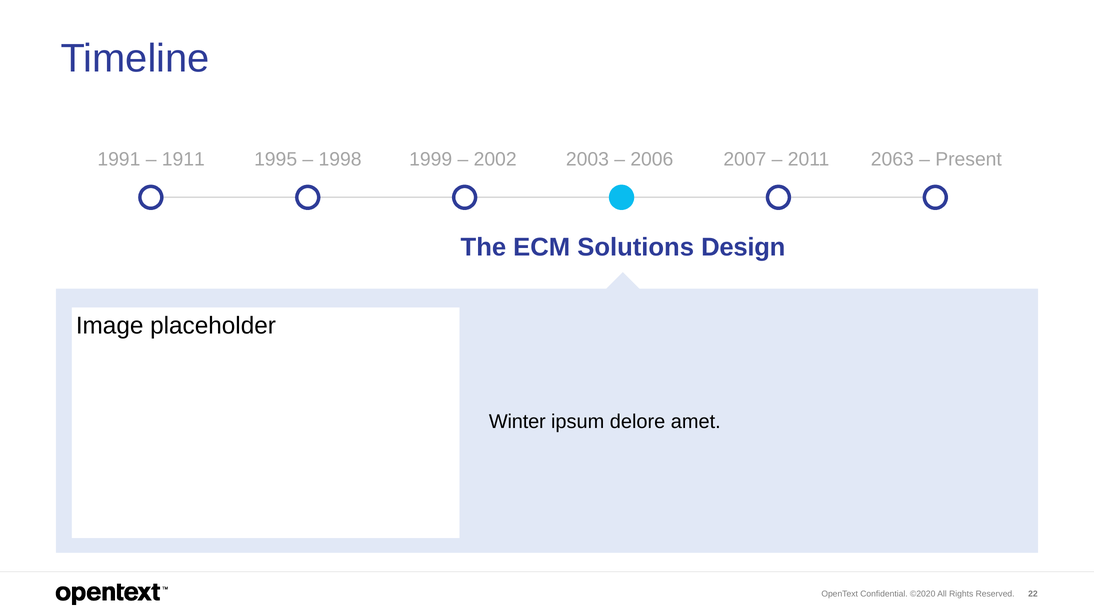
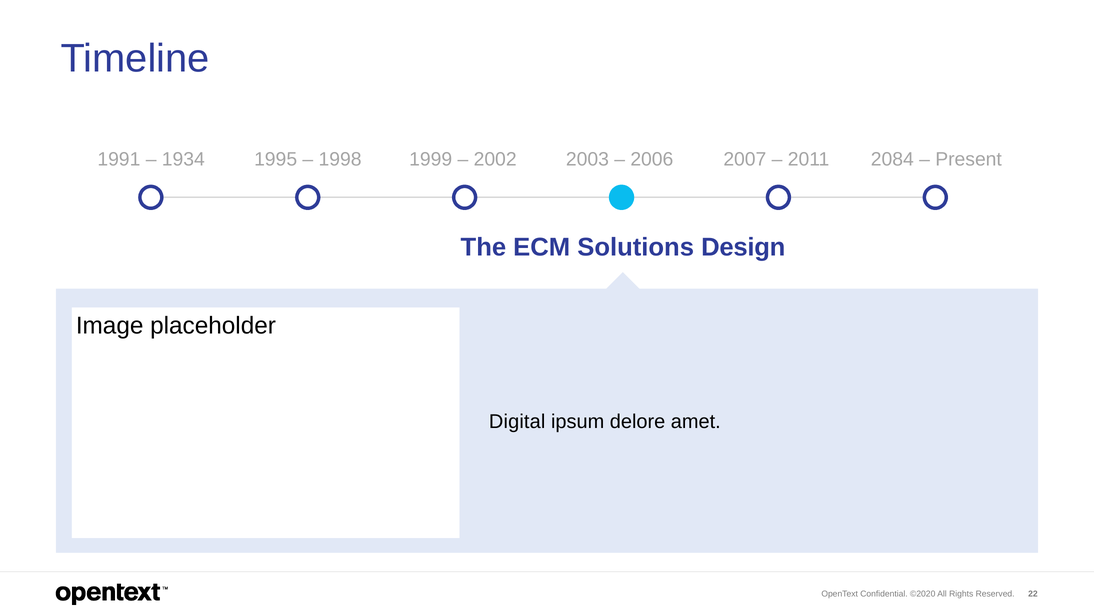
1911: 1911 -> 1934 (183, 159)
2063: 2063 -> 2084 (892, 159)
Winter: Winter -> Digital (517, 422)
